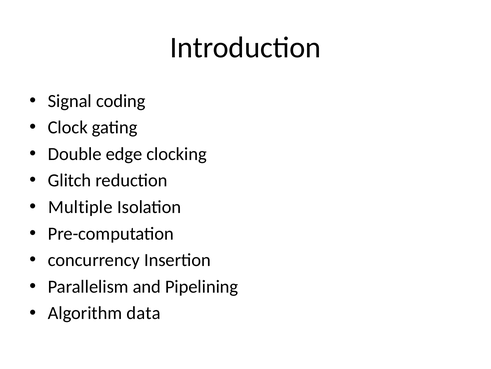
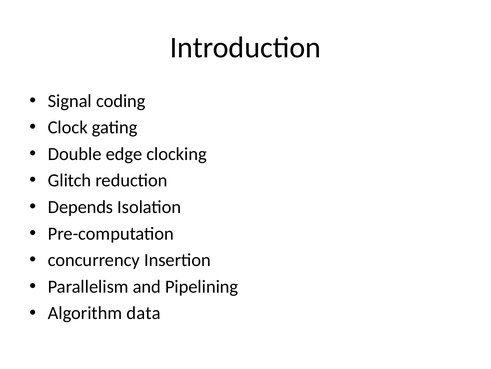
Multiple: Multiple -> Depends (80, 207)
